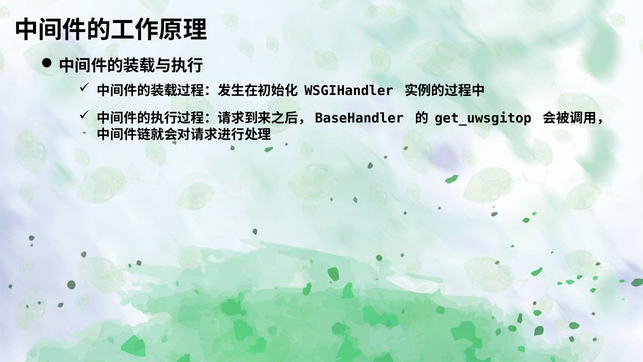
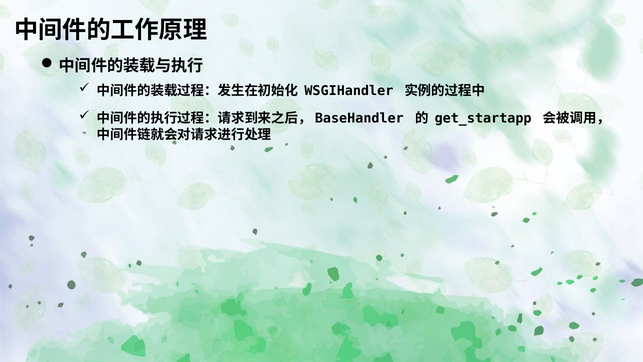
get_uwsgitop: get_uwsgitop -> get_startapp (483, 118)
